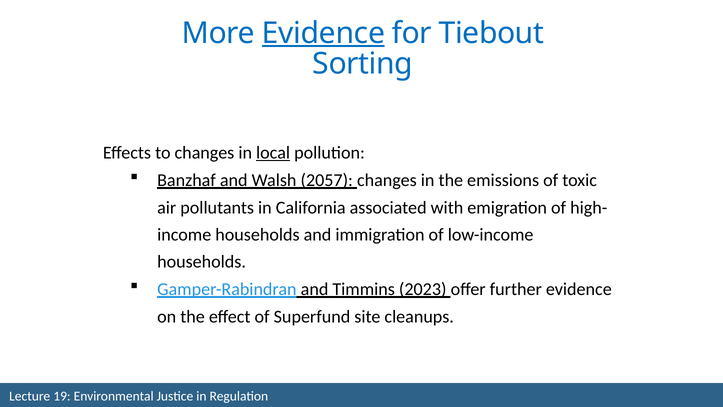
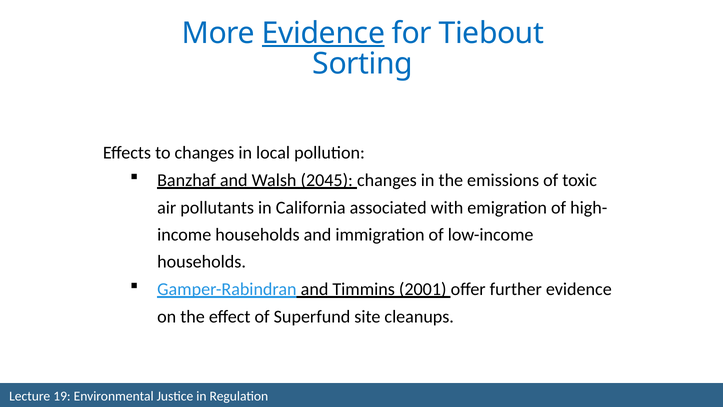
local underline: present -> none (273, 153)
2057: 2057 -> 2045 (327, 180)
2023: 2023 -> 2001 (423, 289)
